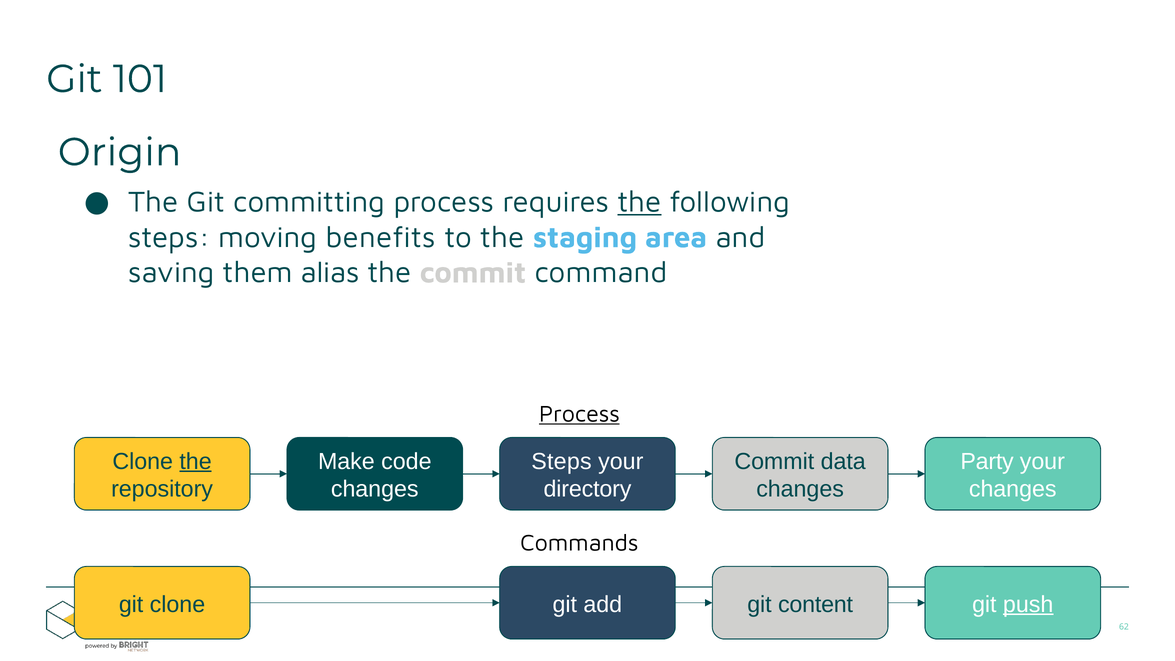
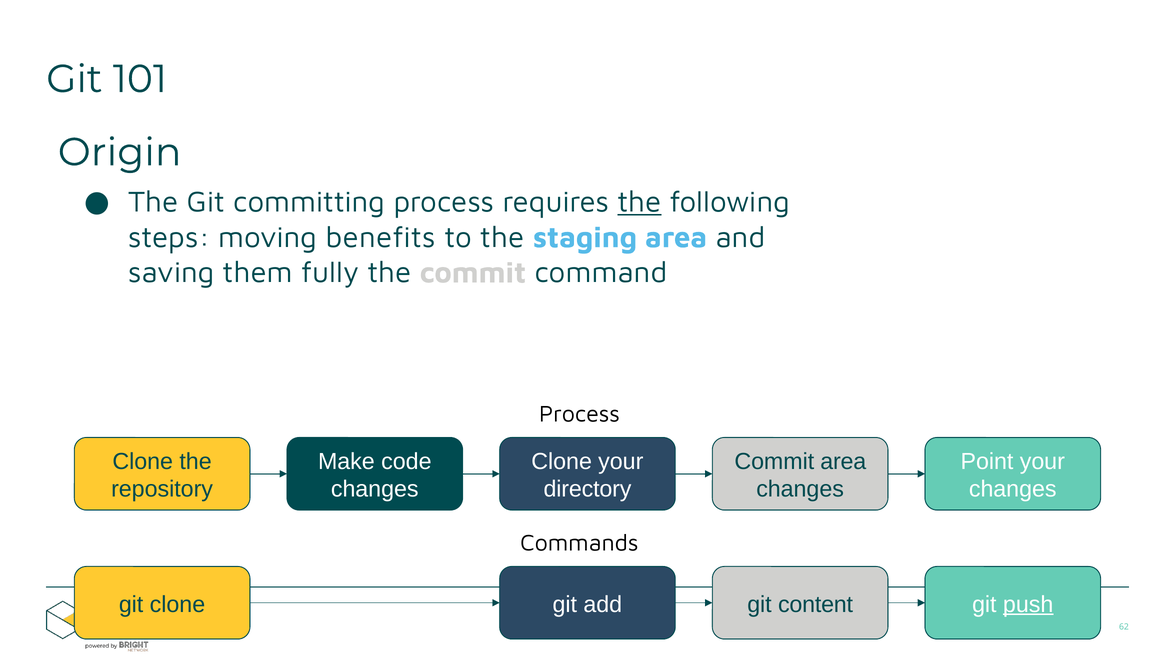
alias: alias -> fully (330, 273)
Process underline: present -> none (579, 414)
the underline: present -> none (196, 461)
Steps: Steps -> Clone (562, 461)
Commit data: data -> area (843, 461)
Party: Party -> Point (987, 461)
